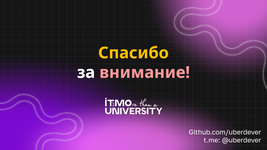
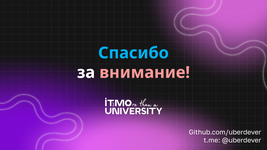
Спасибо colour: yellow -> light blue (133, 53)
